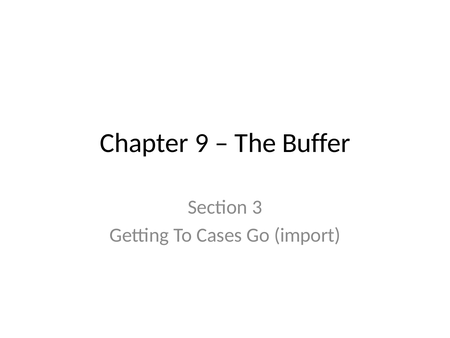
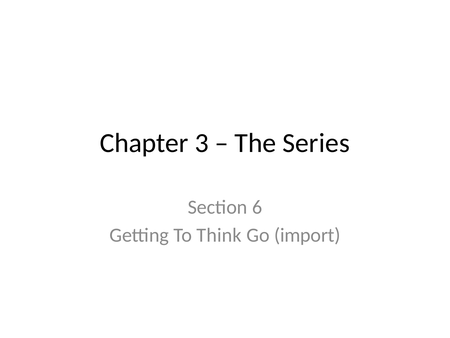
9: 9 -> 3 (202, 143)
Buffer: Buffer -> Series (316, 143)
3: 3 -> 6 (257, 207)
Cases: Cases -> Think (219, 235)
